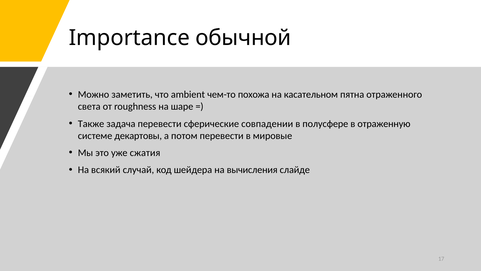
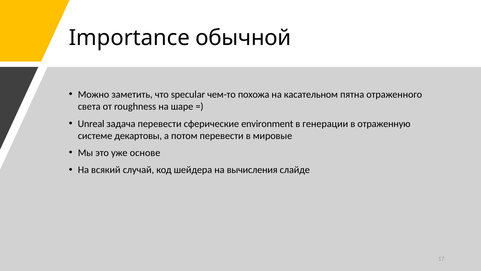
ambient: ambient -> specular (188, 94)
Также: Также -> Unreal (91, 123)
совпадении: совпадении -> environment (267, 123)
полусфере: полусфере -> генерации (325, 123)
сжатия: сжатия -> основе (145, 153)
